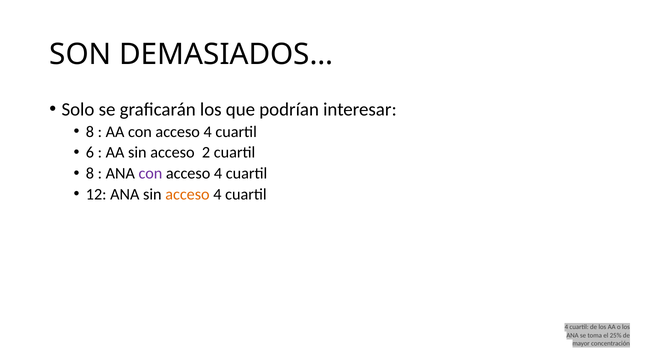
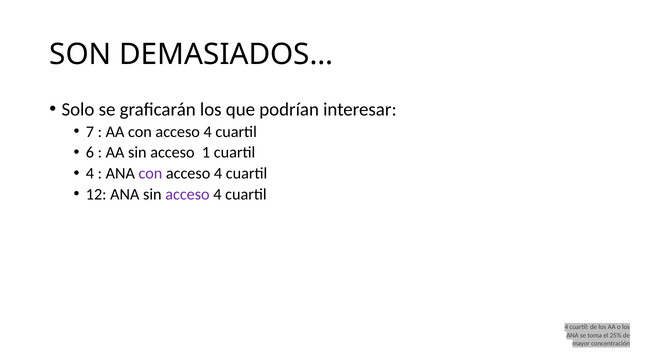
8: 8 -> 7 (90, 132)
2: 2 -> 1 (206, 153)
8: 8 -> 4 (90, 174)
acceso colour: orange -> purple (187, 194)
